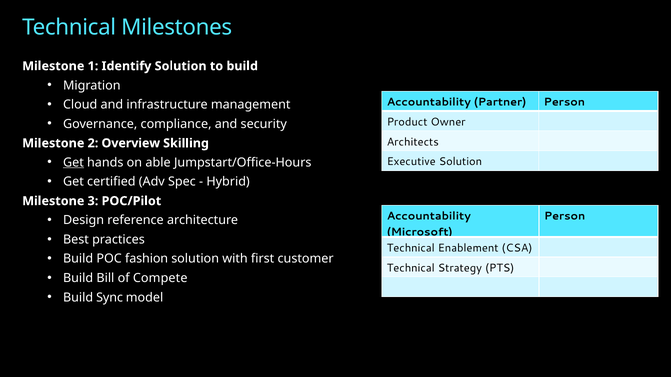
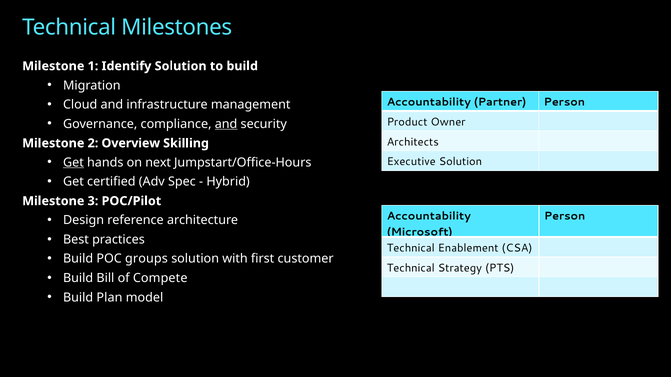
and underline: none -> present (226, 124)
able: able -> next (158, 163)
fashion: fashion -> groups (146, 259)
Sync: Sync -> Plan (109, 298)
